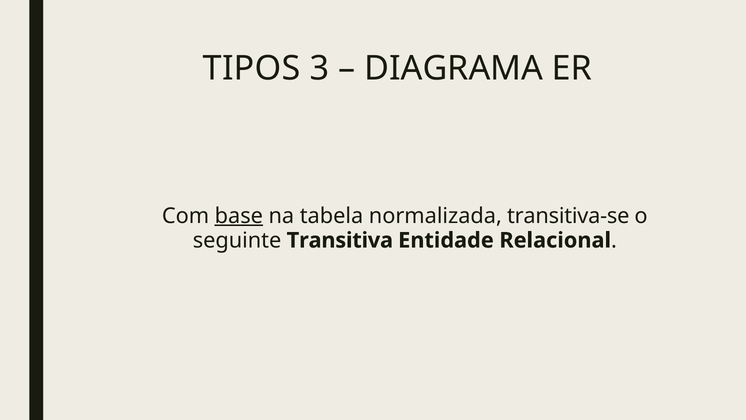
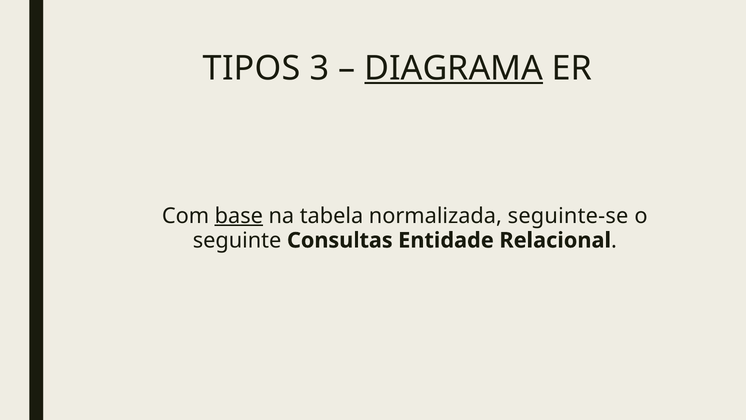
DIAGRAMA underline: none -> present (454, 68)
transitiva-se: transitiva-se -> seguinte-se (568, 216)
Transitiva: Transitiva -> Consultas (340, 240)
